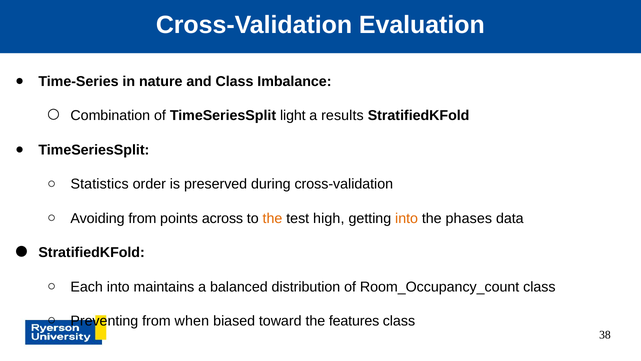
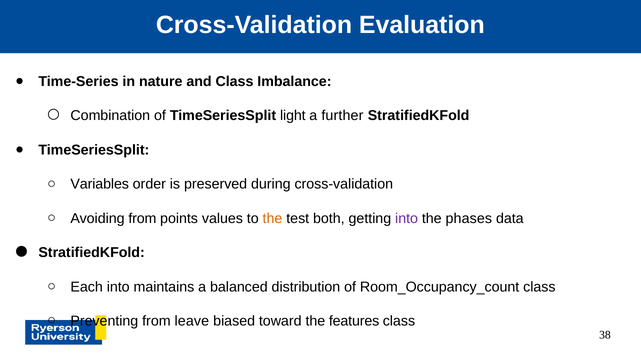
results: results -> further (342, 116)
Statistics: Statistics -> Variables (100, 184)
across: across -> values (222, 218)
high: high -> both (329, 218)
into colour: orange -> purple (407, 218)
when: when -> leave (192, 321)
